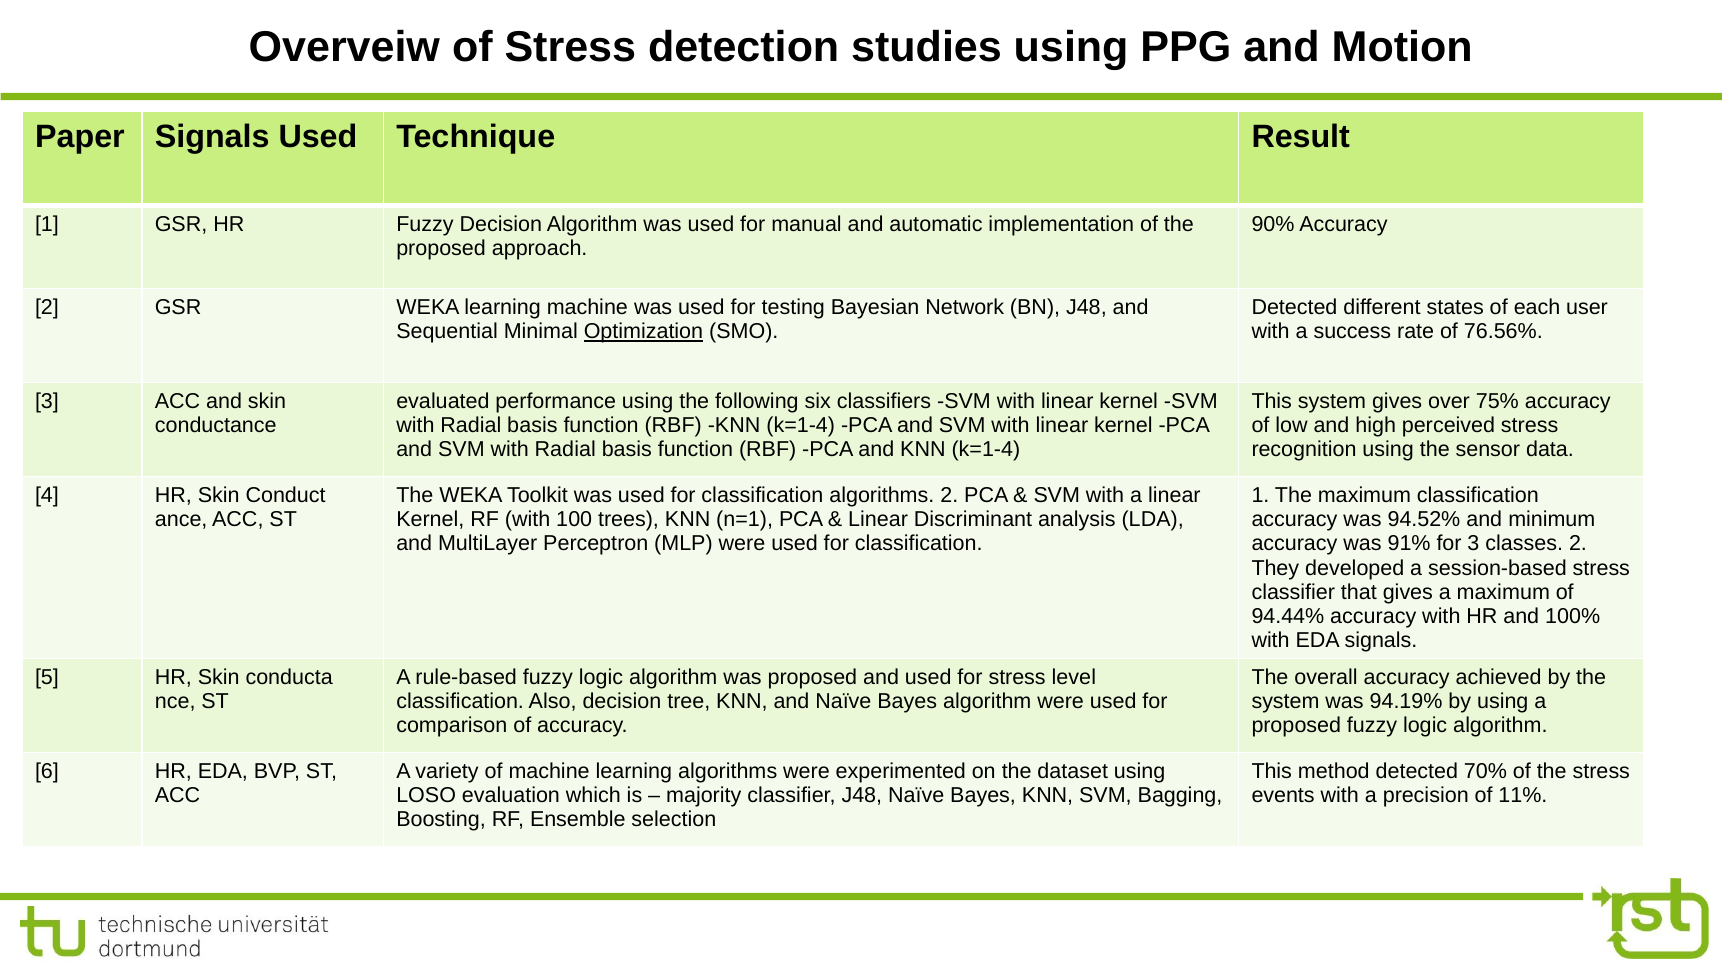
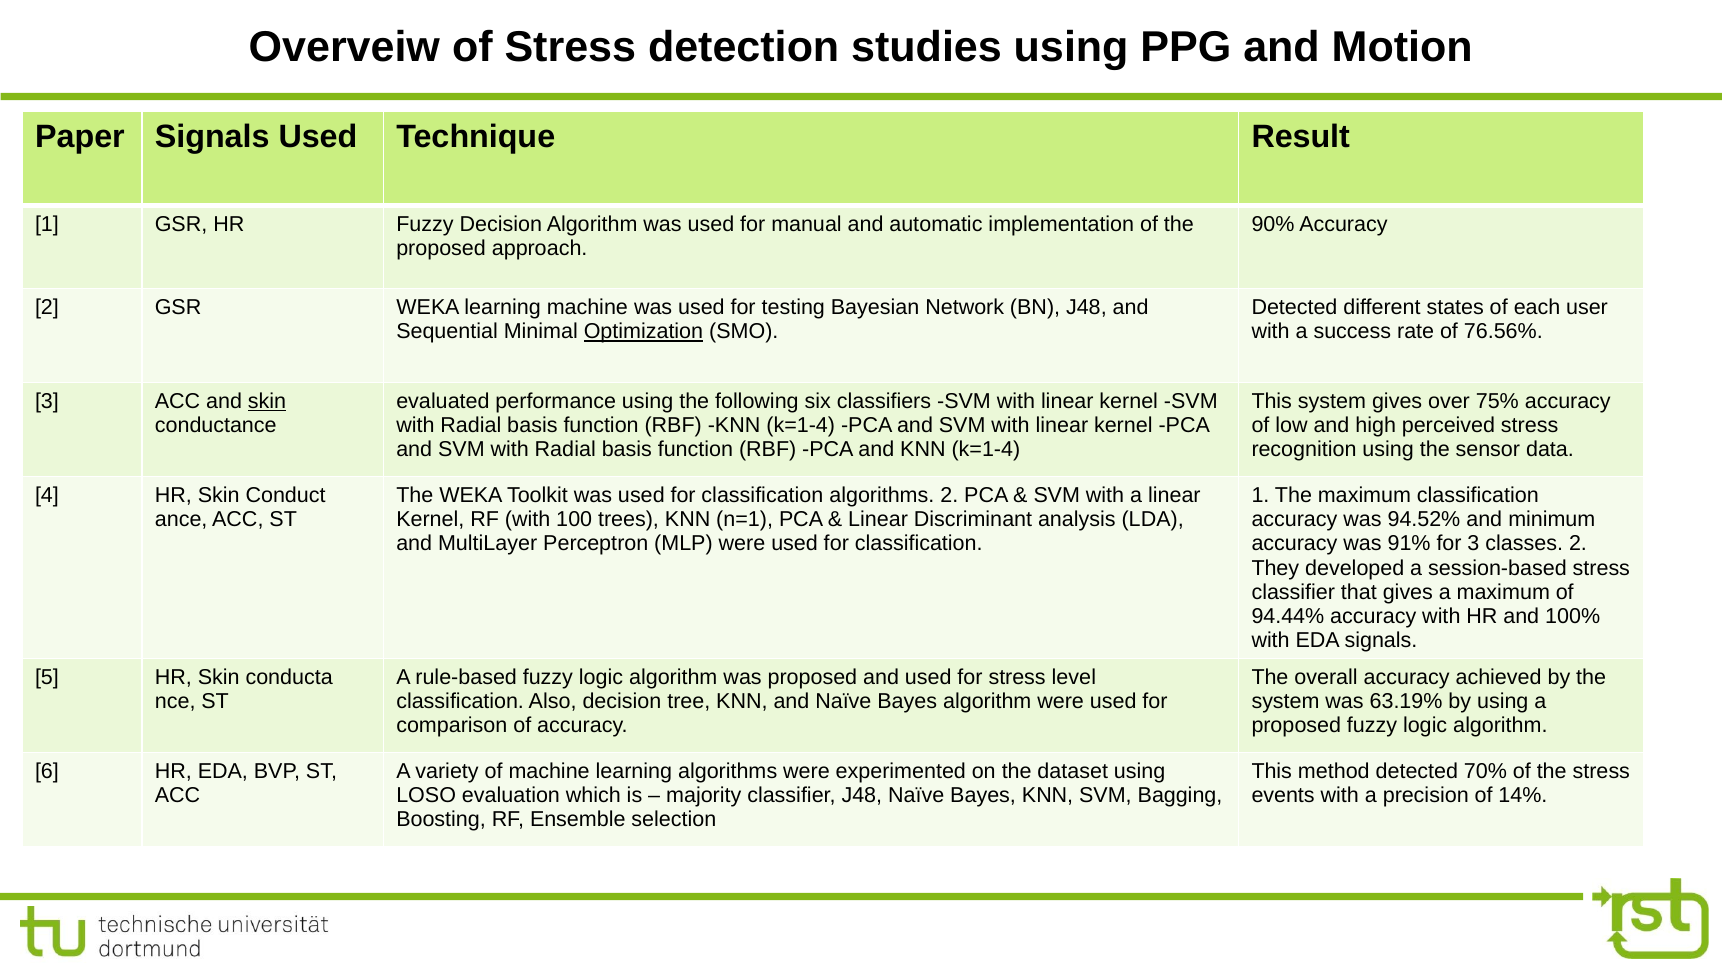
skin underline: none -> present (267, 401)
94.19%: 94.19% -> 63.19% (1406, 701)
11%: 11% -> 14% (1523, 795)
